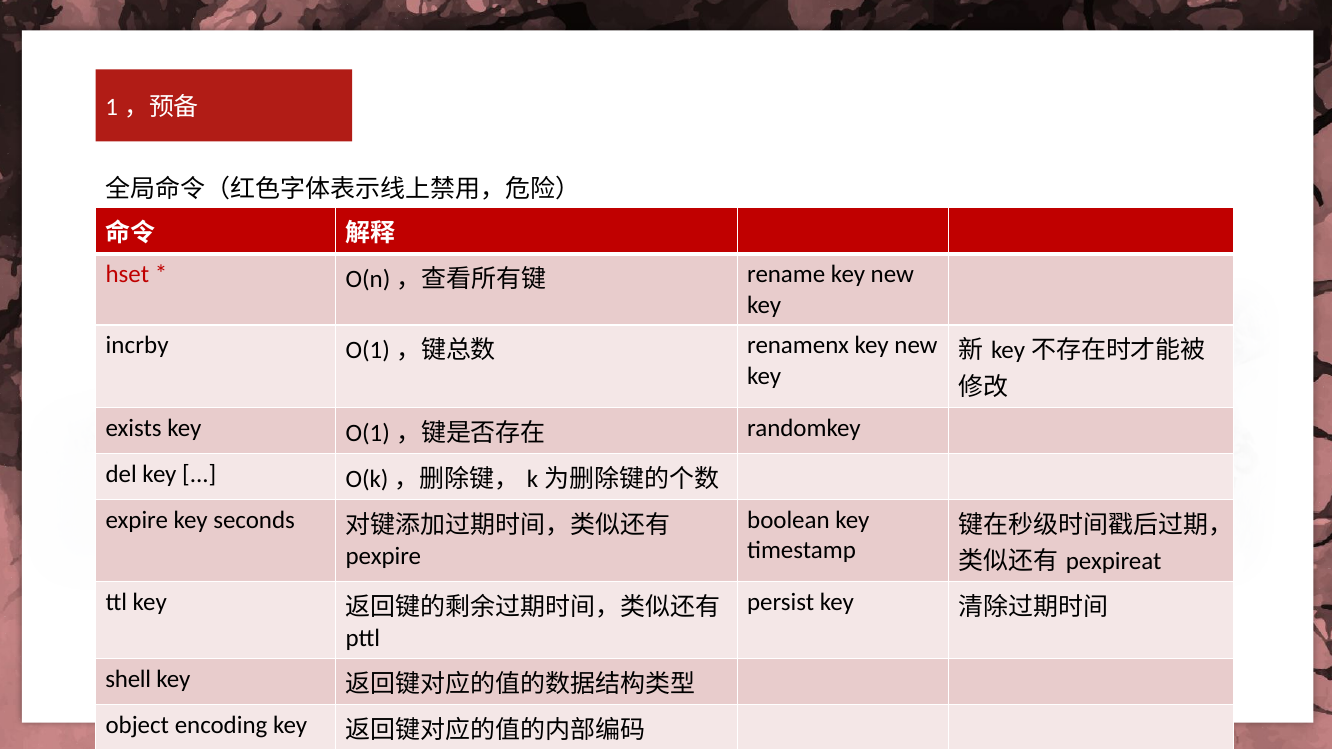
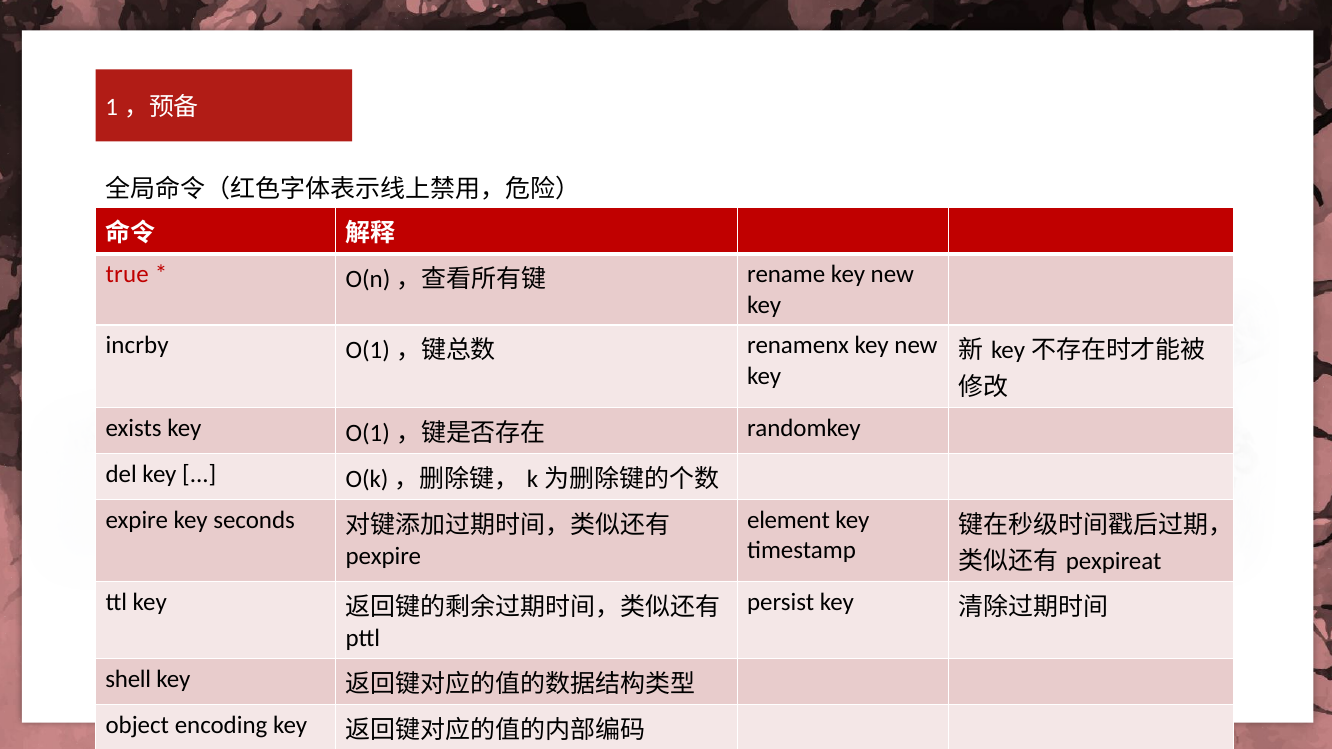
hset: hset -> true (127, 275)
boolean: boolean -> element (789, 520)
